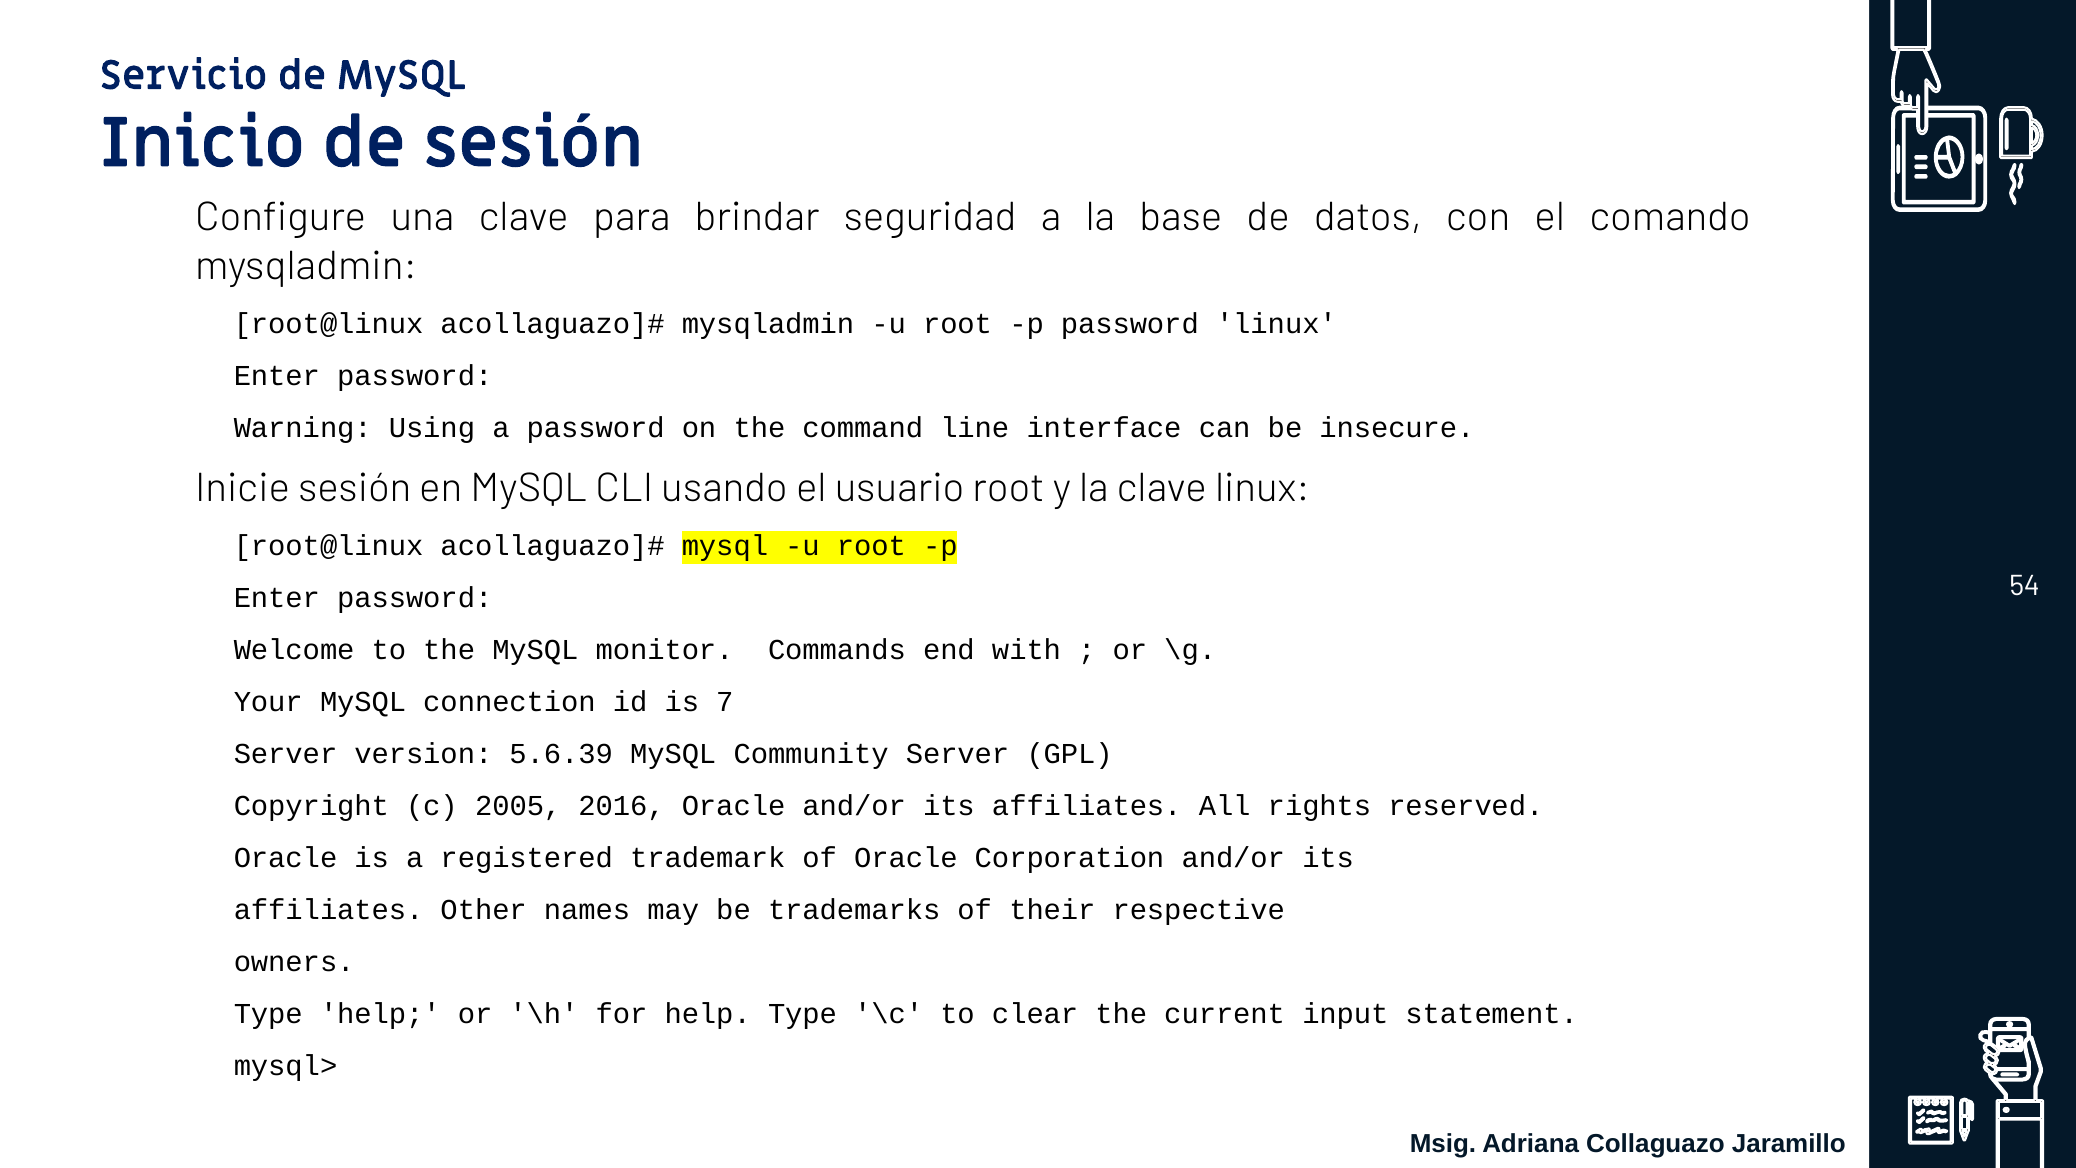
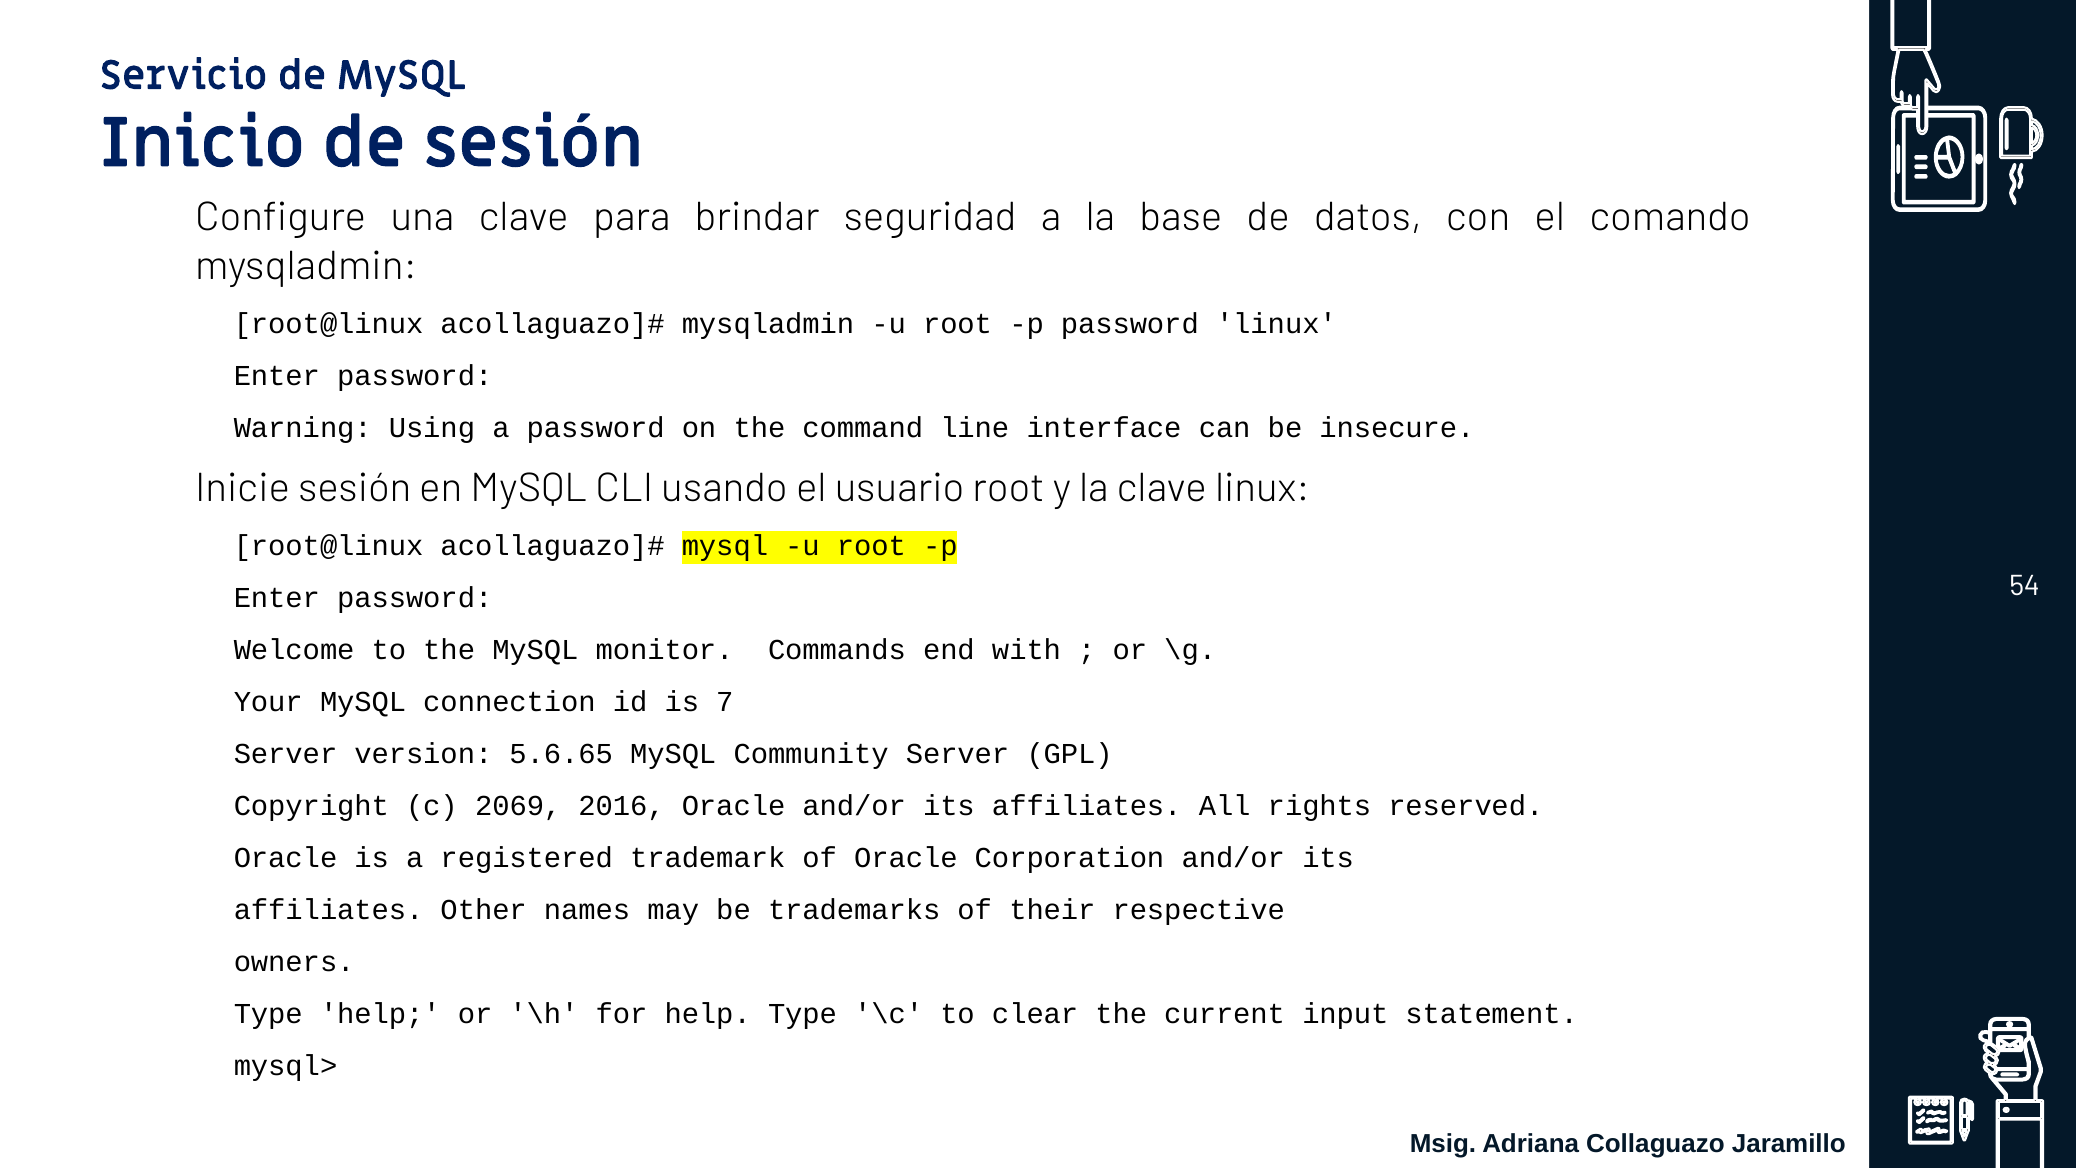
5.6.39: 5.6.39 -> 5.6.65 (561, 754)
2005: 2005 -> 2069 (518, 806)
